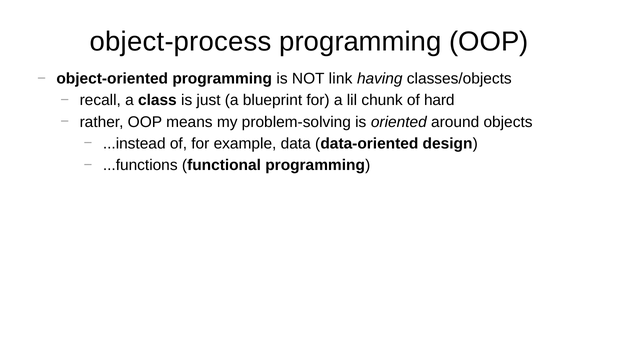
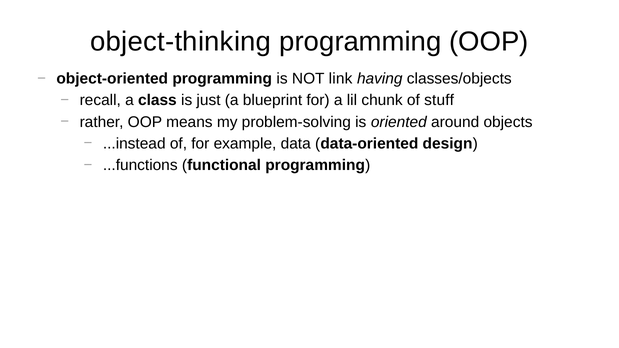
object-process: object-process -> object-thinking (181, 42)
hard: hard -> stuff (439, 100)
